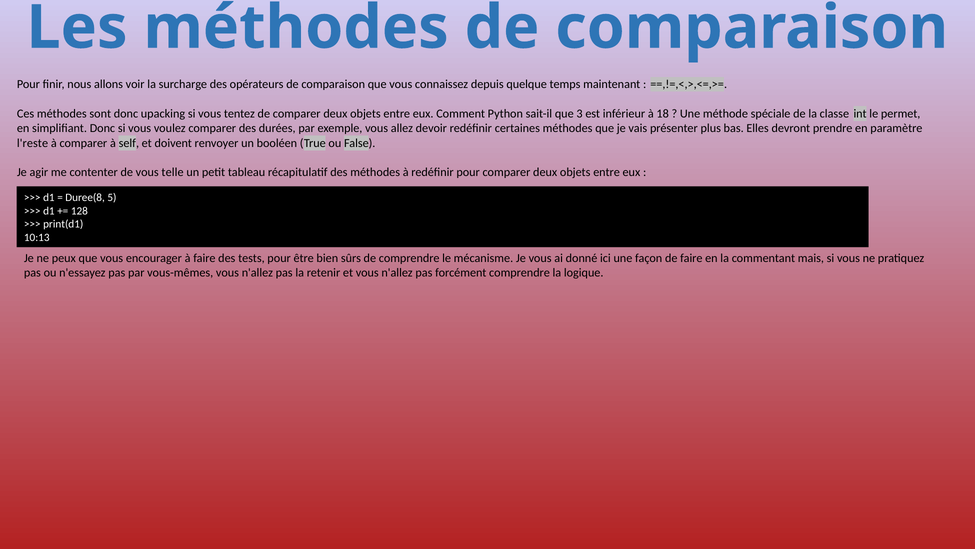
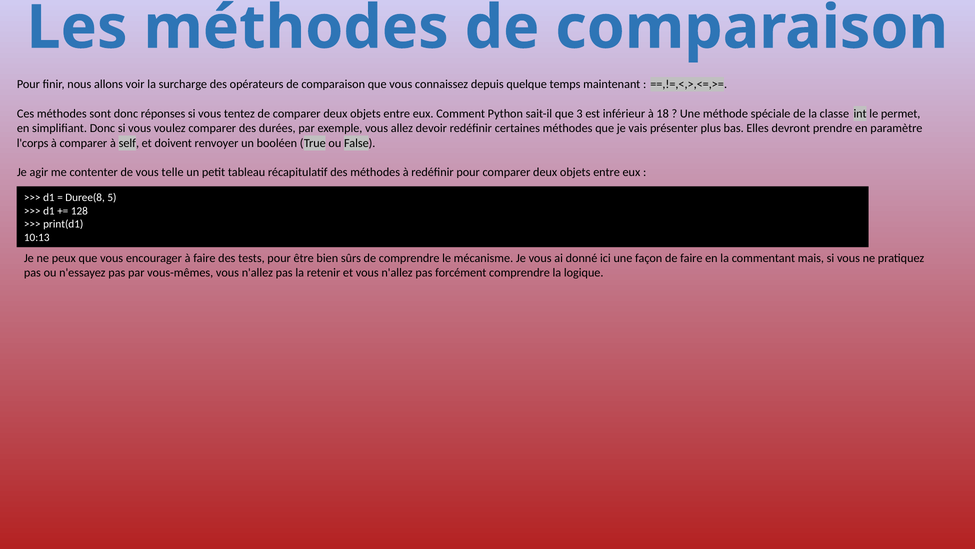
upacking: upacking -> réponses (163, 114)
l'reste: l'reste -> l'corps (33, 143)
